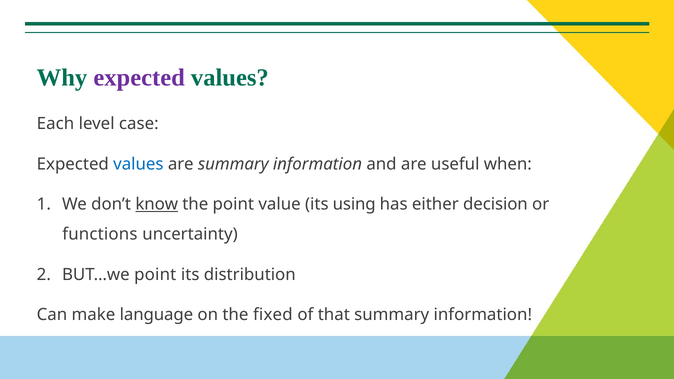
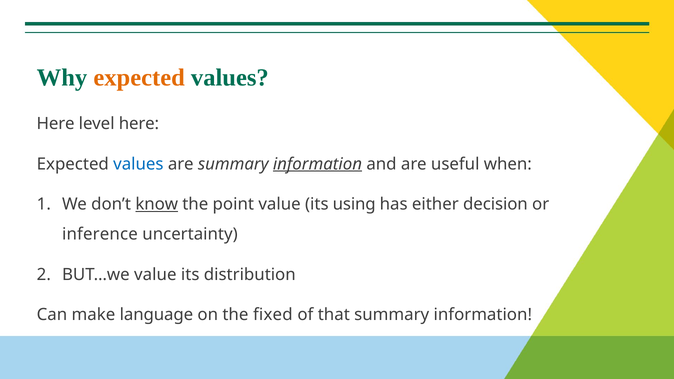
expected colour: purple -> orange (139, 78)
Each: Each -> Here (56, 124)
level case: case -> here (139, 124)
information underline: none -> present (317, 164)
functions: functions -> inference (100, 234)
BUT…we point: point -> value (155, 275)
